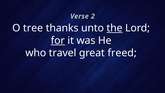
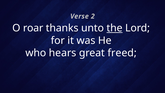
tree: tree -> roar (33, 28)
for underline: present -> none (58, 40)
travel: travel -> hears (63, 53)
